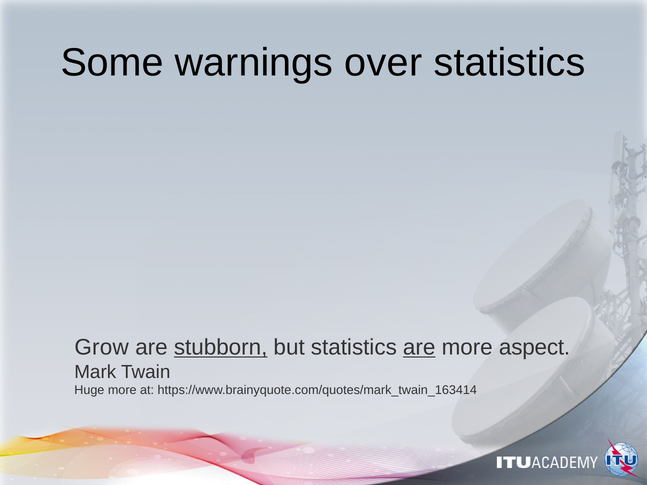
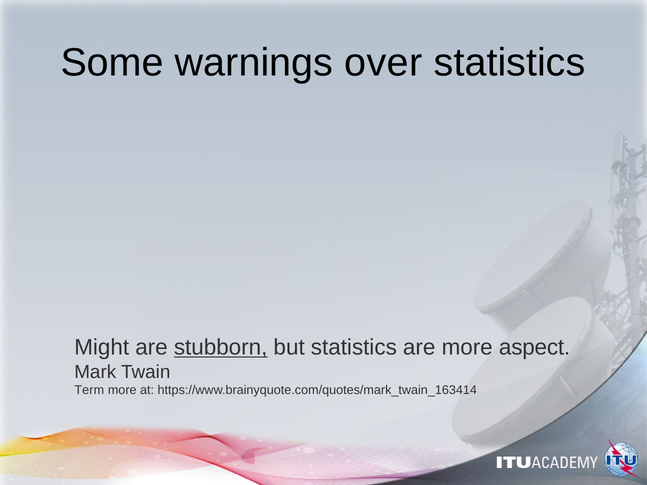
Grow: Grow -> Might (102, 347)
are underline: present -> none (419, 347)
Huge: Huge -> Term (89, 390)
